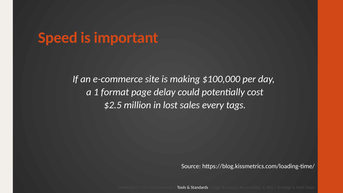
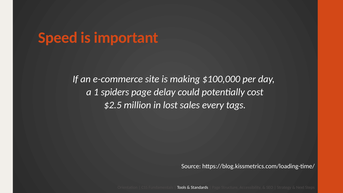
format: format -> spiders (115, 92)
